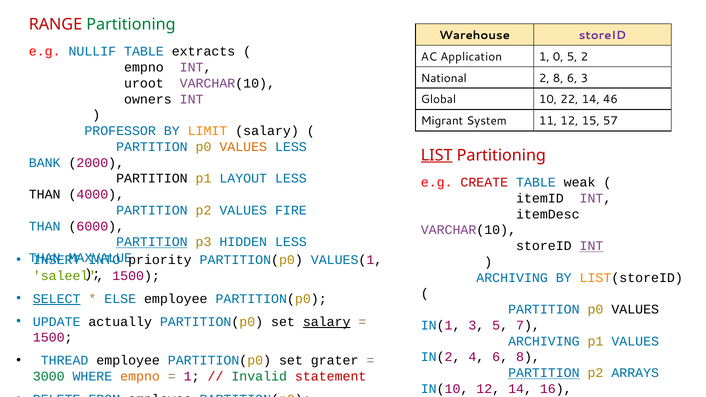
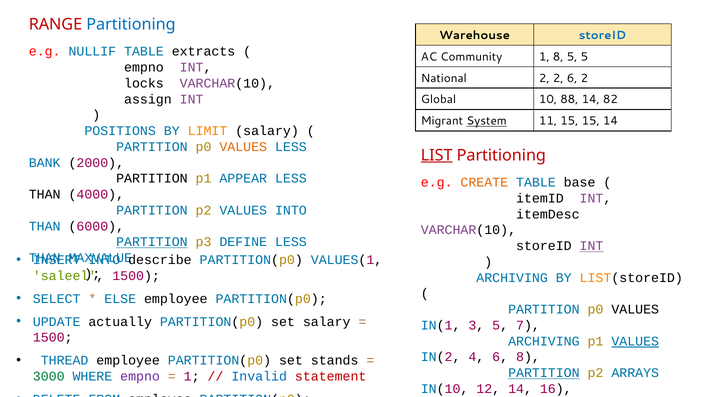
Partitioning colour: green -> blue (131, 24)
storeID colour: purple -> blue (602, 35)
Application: Application -> Community (471, 57)
1 0: 0 -> 8 (558, 57)
5 2: 2 -> 5 (584, 57)
2 8: 8 -> 2 (558, 78)
6 3: 3 -> 2 (584, 78)
uroot: uroot -> locks (144, 83)
owners: owners -> assign (148, 99)
22: 22 -> 88 (569, 100)
46: 46 -> 82 (610, 100)
System underline: none -> present (487, 121)
11 12: 12 -> 15 (569, 121)
15 57: 57 -> 14 (610, 121)
PROFESSOR: PROFESSOR -> POSITIONS (120, 131)
LAYOUT: LAYOUT -> APPEAR (243, 179)
CREATE colour: red -> orange (484, 182)
weak: weak -> base (580, 182)
VALUES FIRE: FIRE -> INTO (291, 210)
HIDDEN: HIDDEN -> DEFINE (243, 242)
priority: priority -> describe (160, 260)
SELECT underline: present -> none (57, 299)
salary underline: present -> none (327, 322)
VALUES underline: none -> present (635, 341)
grater: grater -> stands (335, 361)
empno colour: orange -> purple (140, 376)
Invalid colour: green -> blue (259, 376)
